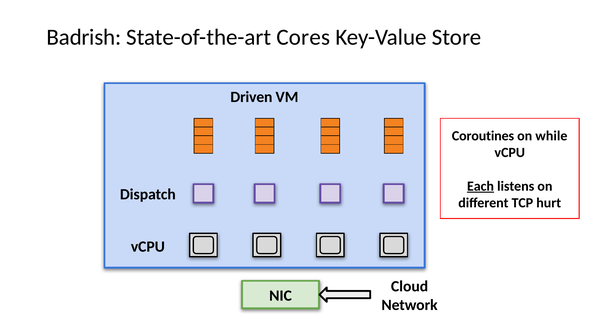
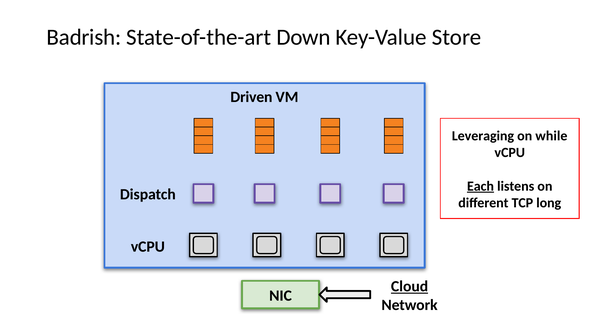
Cores: Cores -> Down (304, 37)
Coroutines: Coroutines -> Leveraging (483, 136)
hurt: hurt -> long (549, 203)
Cloud underline: none -> present (410, 286)
